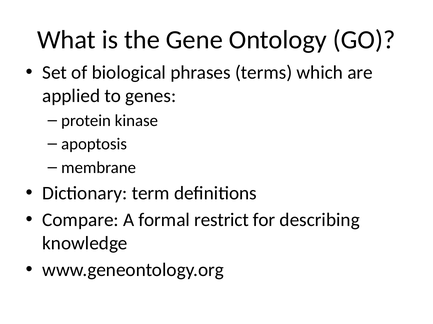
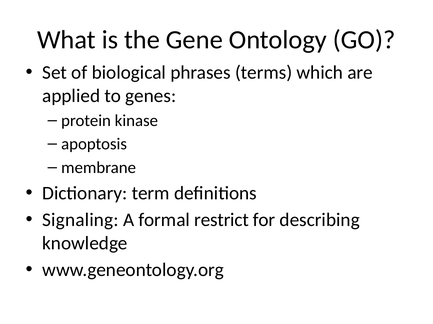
Compare: Compare -> Signaling (80, 220)
